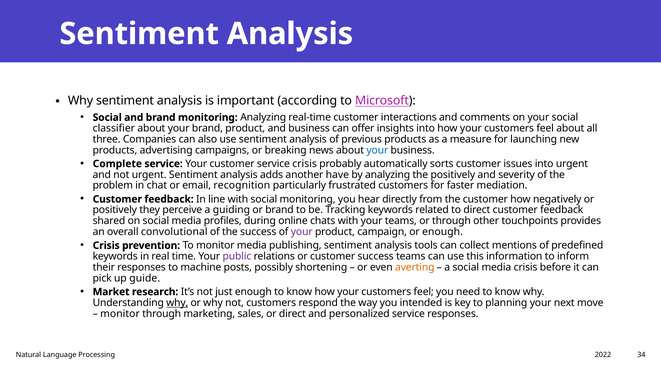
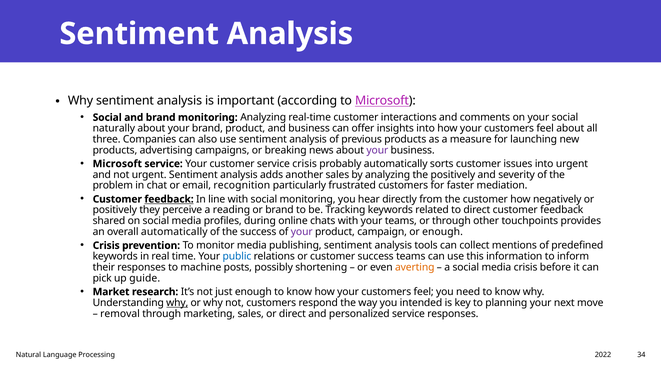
classifier: classifier -> naturally (114, 128)
your colour: blue -> purple (377, 150)
Complete: Complete -> Microsoft (117, 164)
another have: have -> sales (337, 175)
feedback underline: none -> present (169, 199)
guiding: guiding -> reading (231, 210)
overall convolutional: convolutional -> automatically (174, 232)
public colour: purple -> blue (237, 256)
monitor: monitor -> removal (120, 313)
